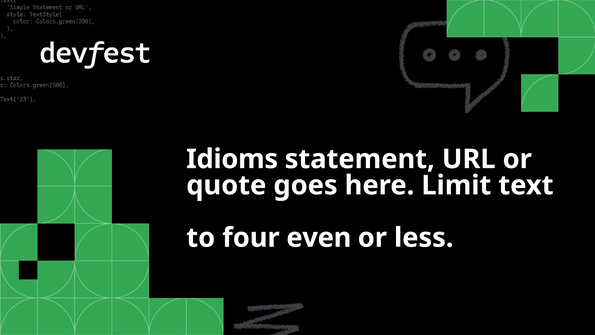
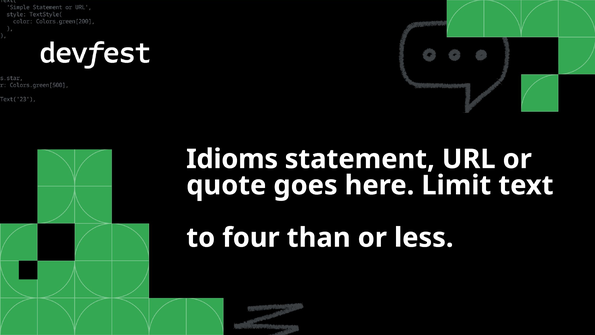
even: even -> than (319, 238)
